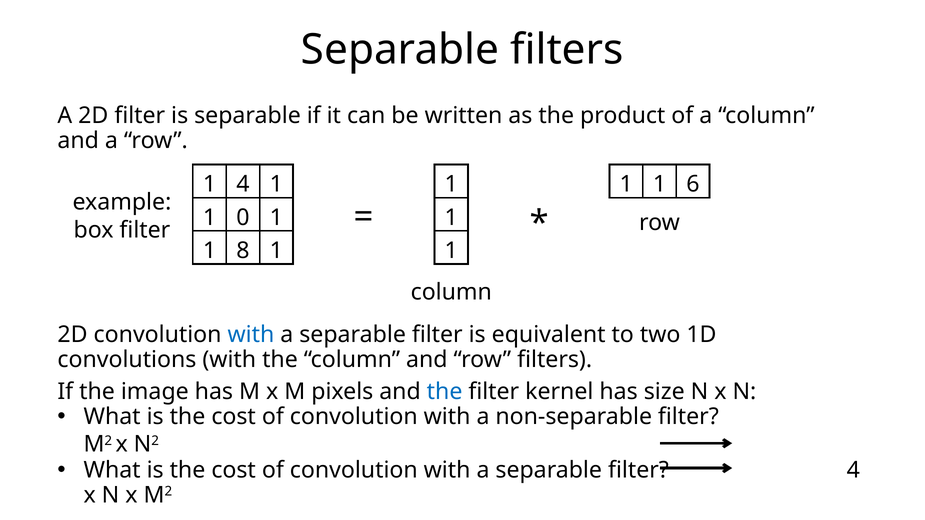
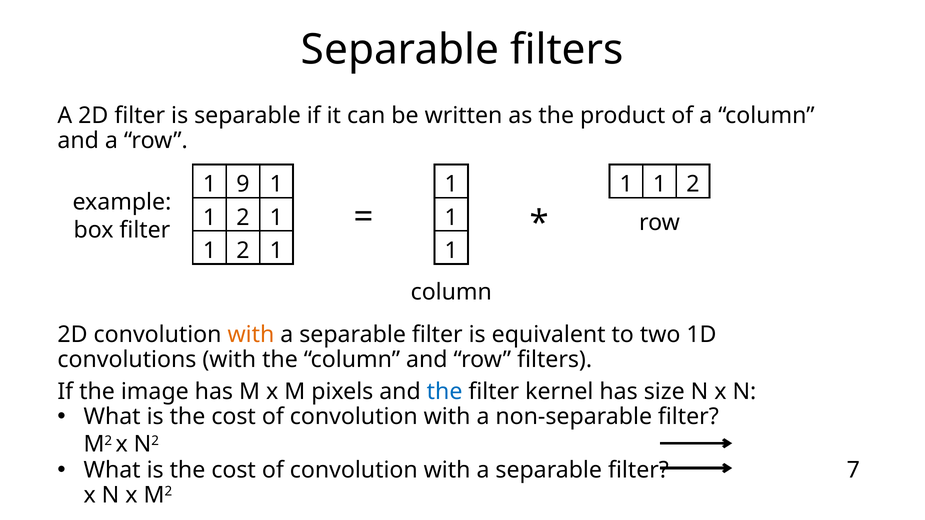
1 4: 4 -> 9 (243, 184)
6: 6 -> 2 (693, 184)
0: 0 -> 2 (243, 218)
8: 8 -> 2 (243, 251)
with colour: blue -> orange (251, 335)
filter 4: 4 -> 7 (853, 470)
